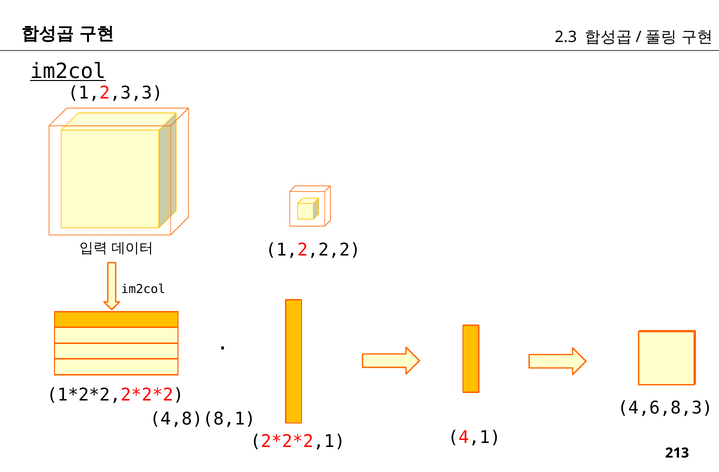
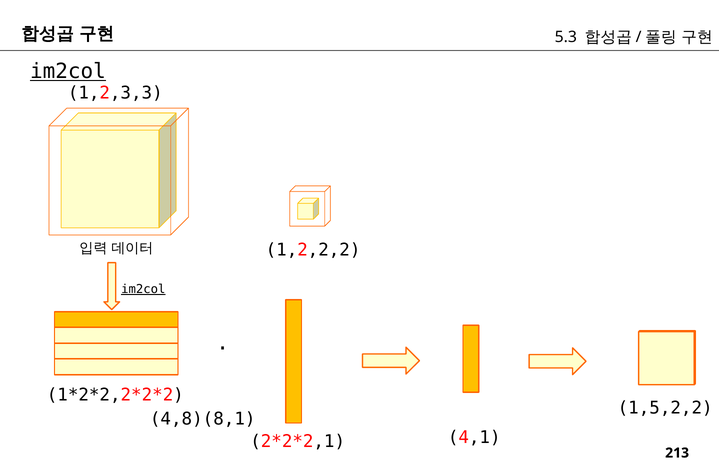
2.3: 2.3 -> 5.3 (566, 37)
im2col underline: none -> present (143, 289)
4,6,8,3: 4,6,8,3 -> 1,5,2,2 (665, 408)
